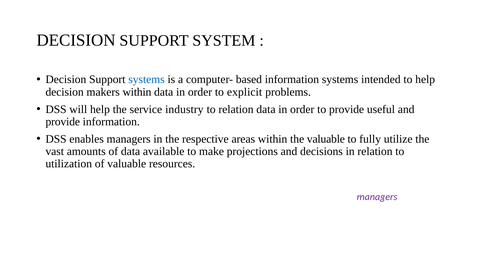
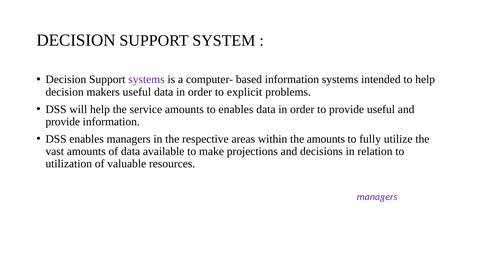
systems colour: blue -> purple (147, 80)
makers within: within -> useful (137, 92)
service industry: industry -> amounts (184, 109)
to relation: relation -> enables (236, 109)
the valuable: valuable -> amounts (326, 139)
